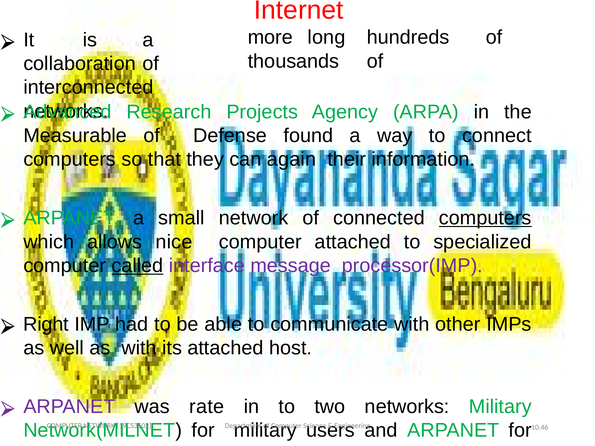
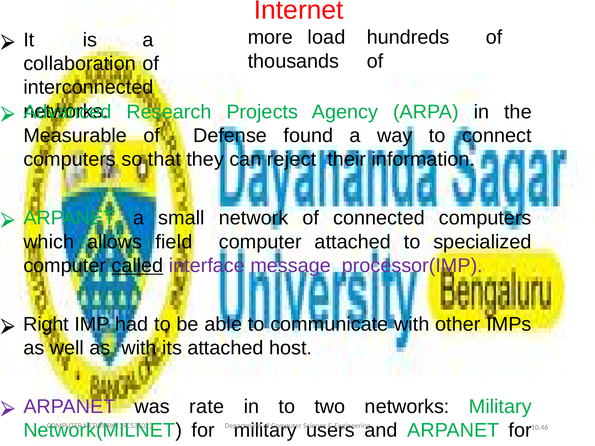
long: long -> load (326, 37)
again: again -> reject (292, 159)
computers underline: present -> none (485, 218)
nice: nice -> field (174, 242)
